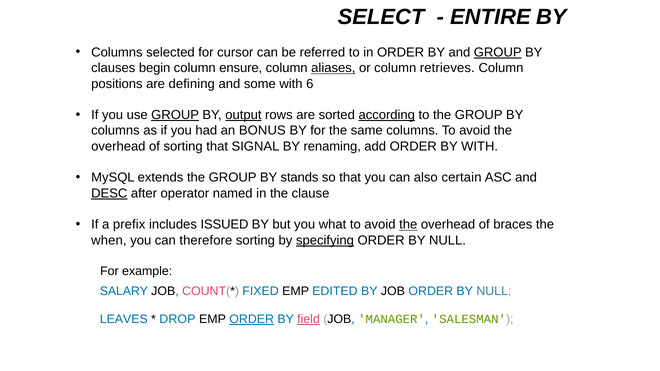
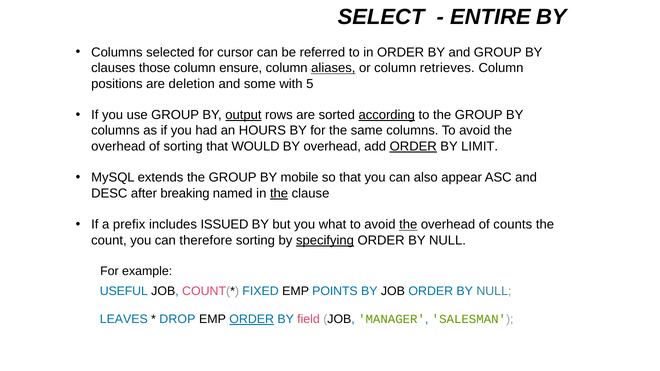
GROUP underline: present -> none (498, 52)
begin: begin -> those (155, 68)
defining: defining -> deletion (192, 84)
6: 6 -> 5 (310, 84)
GROUP underline: present -> none (175, 115)
BONUS: BONUS -> HOURS (262, 131)
SIGNAL: SIGNAL -> WOULD (256, 146)
BY renaming: renaming -> overhead (332, 146)
ORDER underline: none -> present (413, 146)
BY WITH: WITH -> LIMIT (480, 146)
stands: stands -> mobile (300, 178)
certain: certain -> appear (462, 178)
DESC underline: present -> none (109, 193)
operator: operator -> breaking (185, 193)
the underline: none -> present (279, 193)
braces: braces -> counts (513, 225)
when: when -> count (109, 240)
SALARY: SALARY -> USEFUL (124, 291)
EDITED: EDITED -> POINTS (335, 291)
field underline: present -> none (309, 319)
